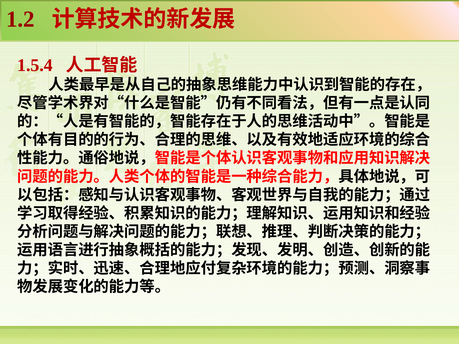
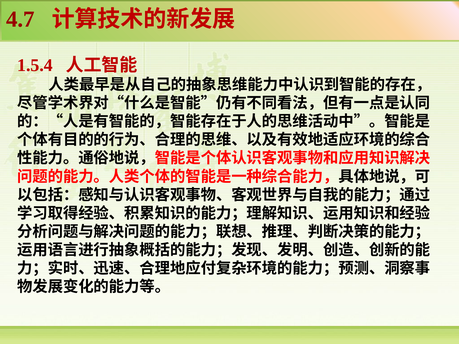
1.2: 1.2 -> 4.7 (20, 19)
